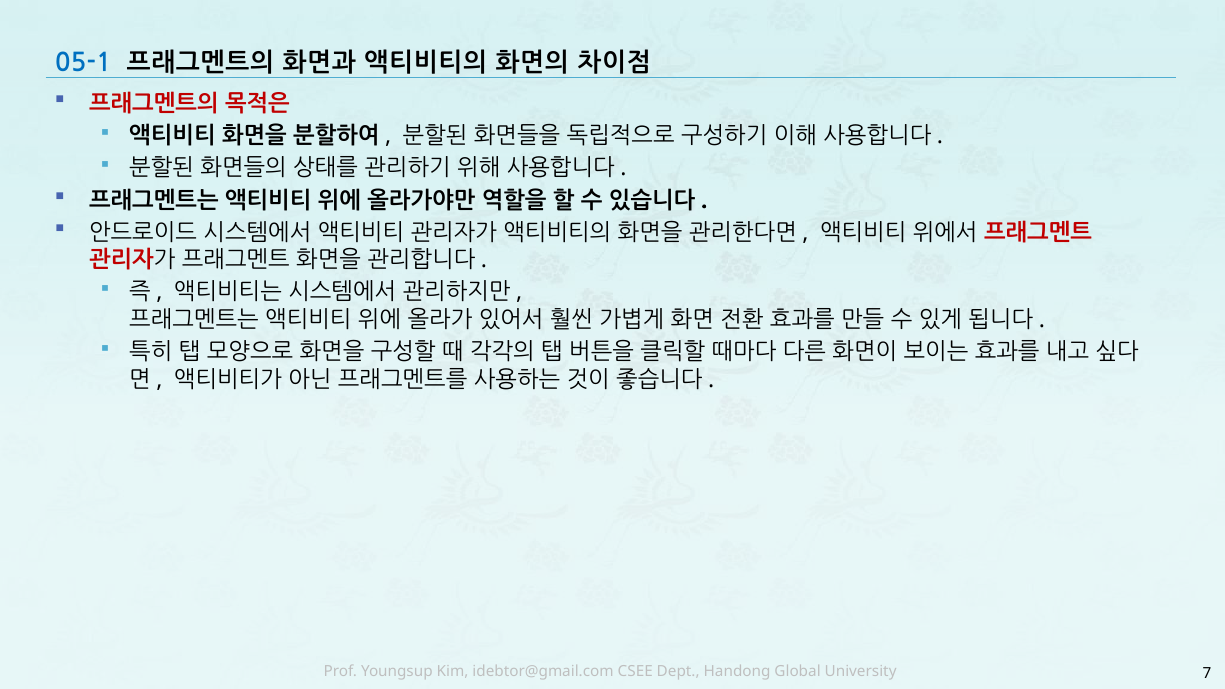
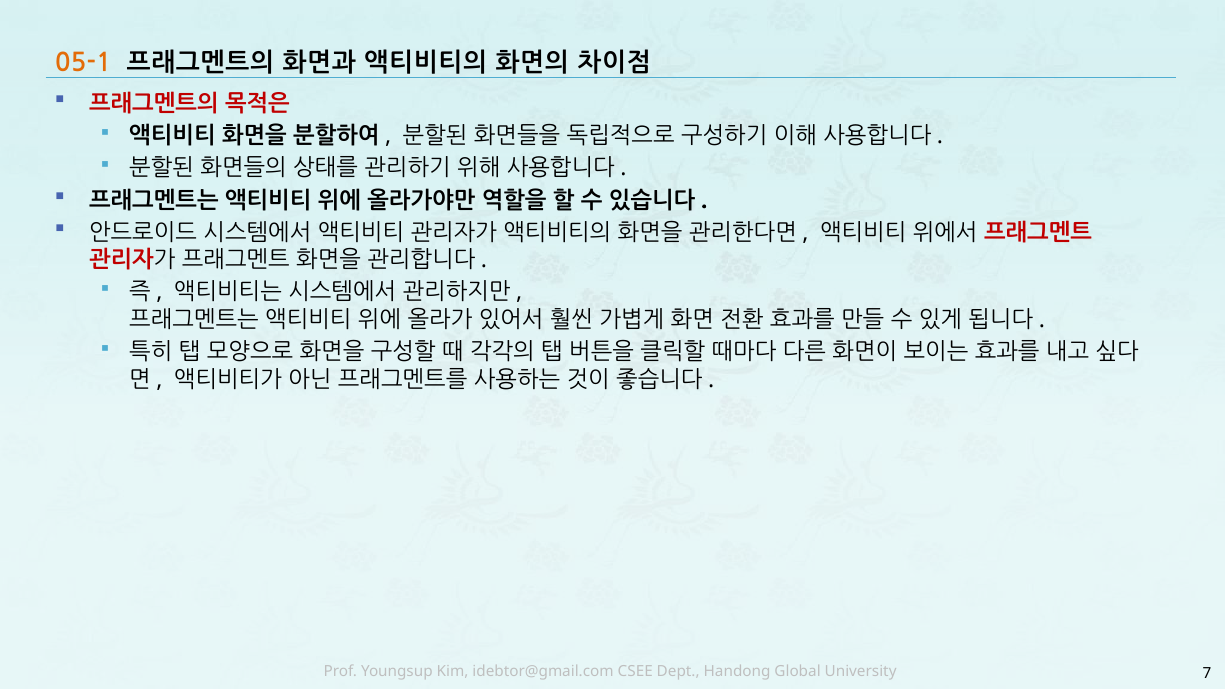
05-1 colour: blue -> orange (83, 63)
